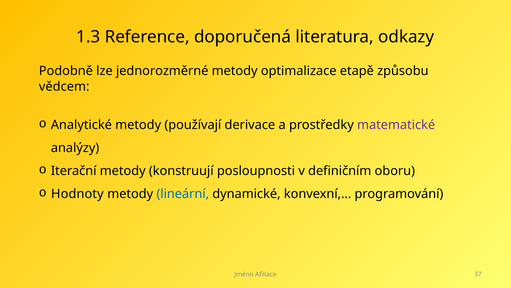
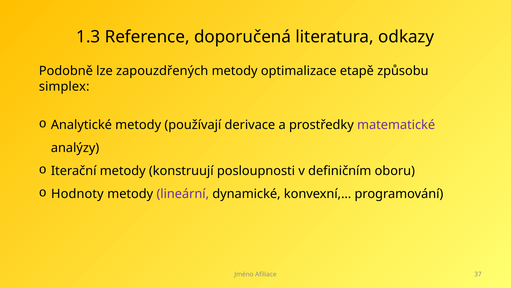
jednorozměrné: jednorozměrné -> zapouzdřených (162, 71)
vědcem: vědcem -> simplex (64, 86)
lineární colour: blue -> purple (183, 194)
